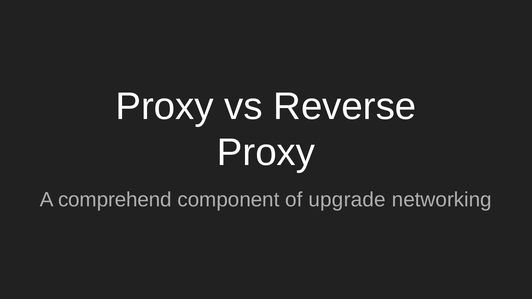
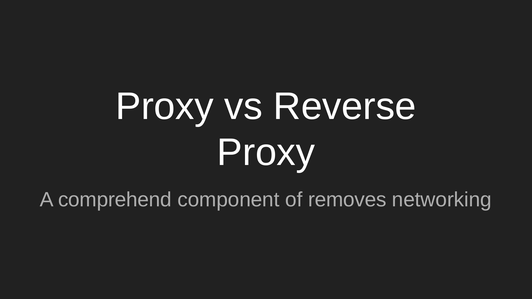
upgrade: upgrade -> removes (347, 200)
